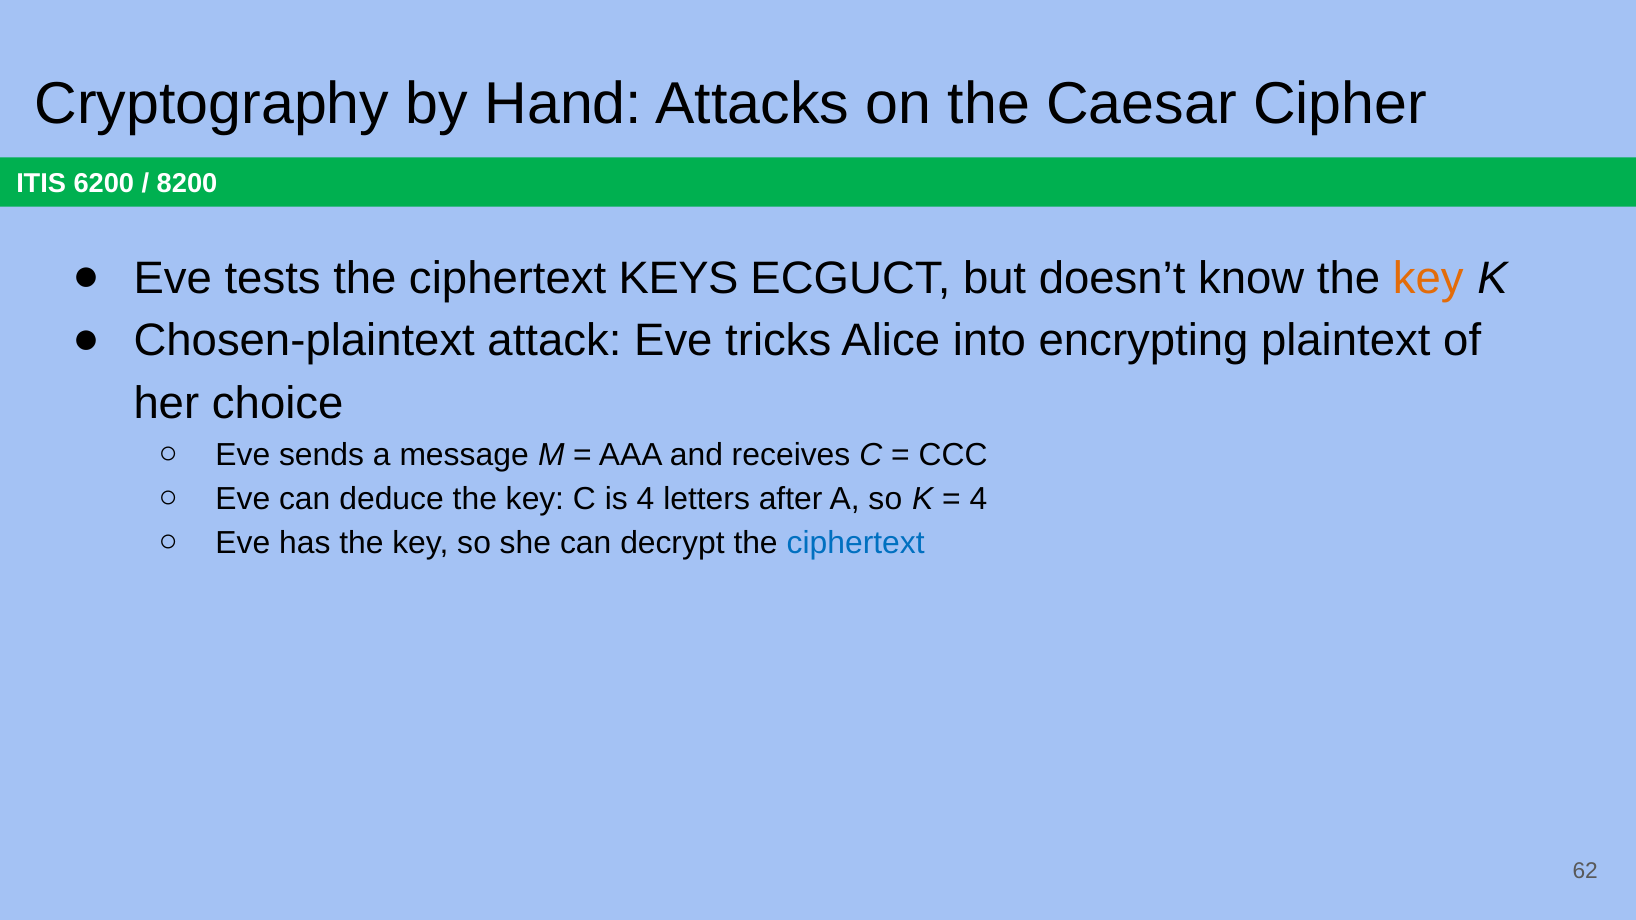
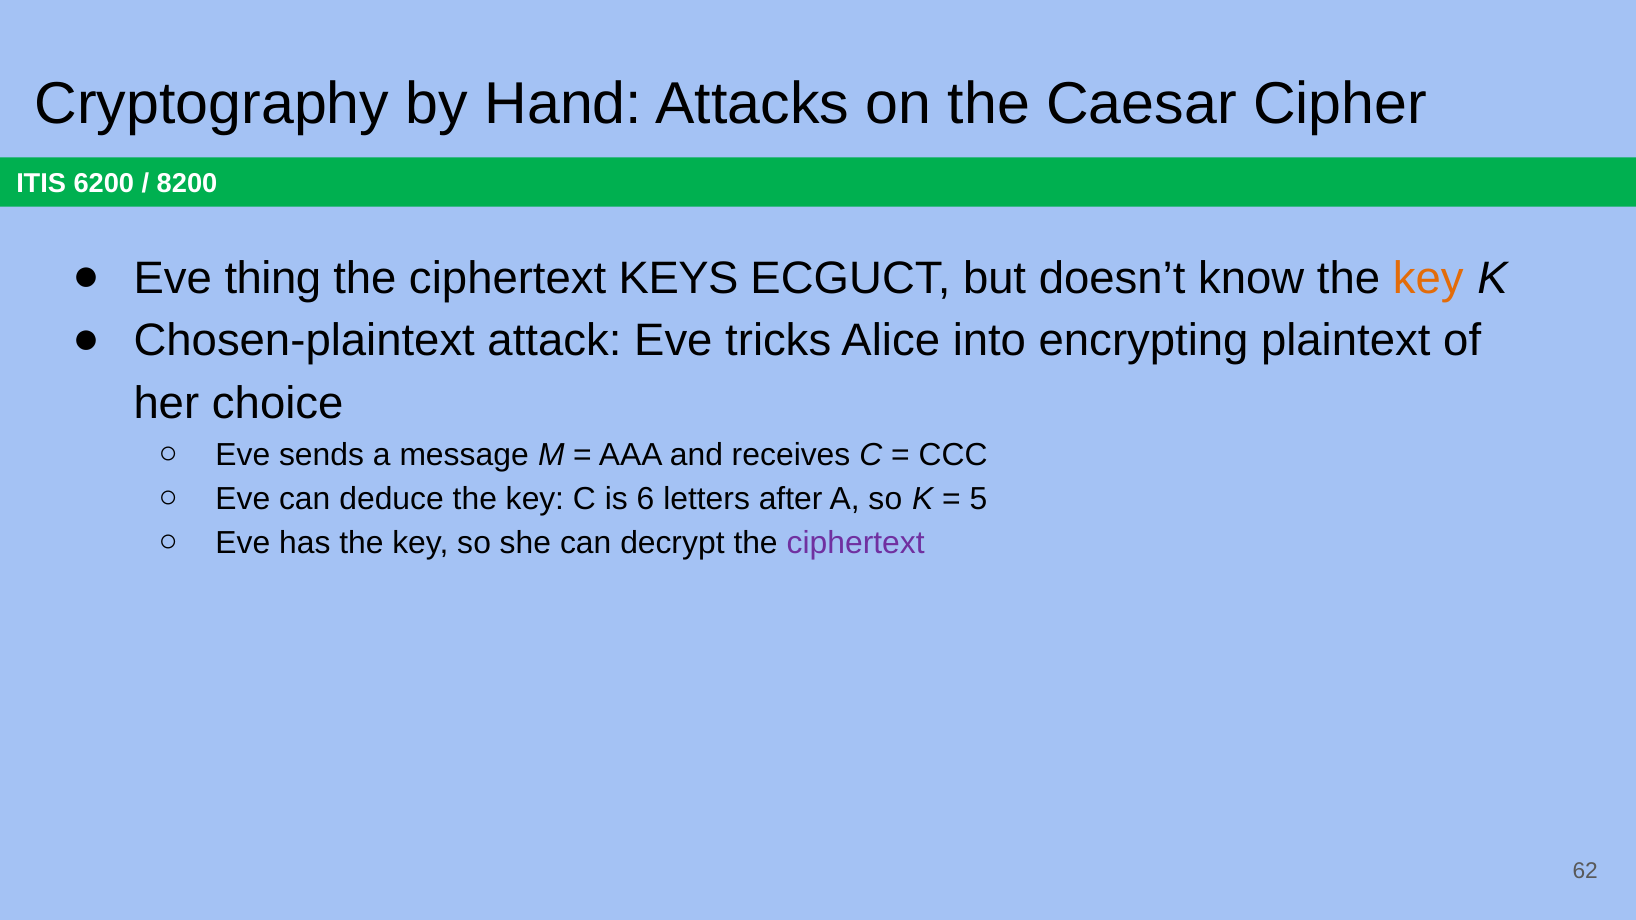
tests: tests -> thing (273, 278)
is 4: 4 -> 6 (645, 499)
4: 4 -> 5 (978, 499)
ciphertext colour: blue -> purple (856, 543)
